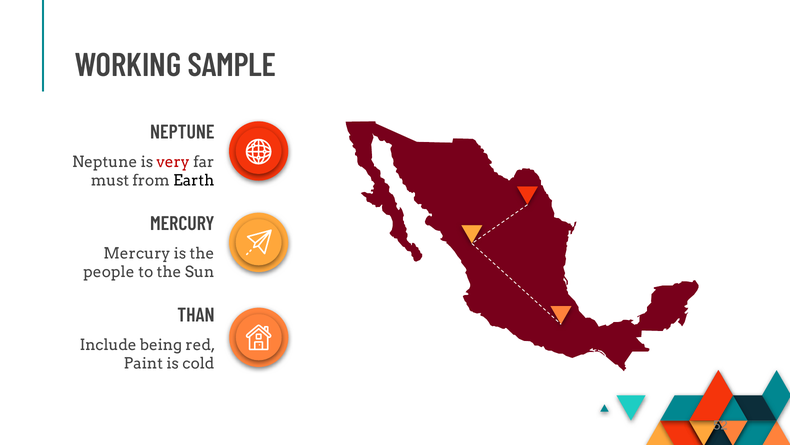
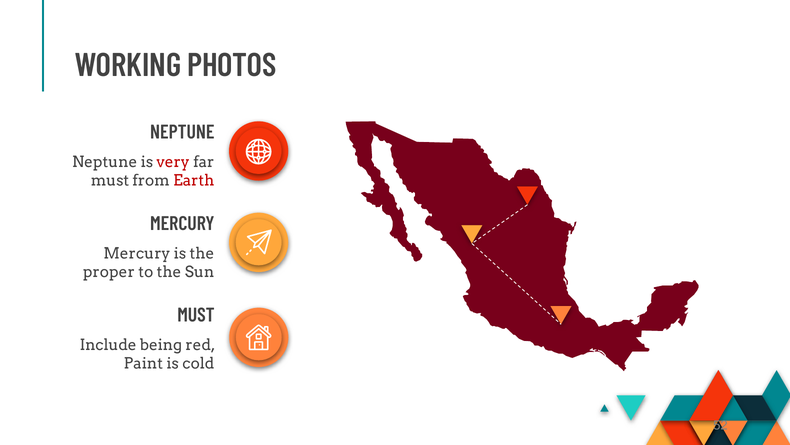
SAMPLE: SAMPLE -> PHOTOS (232, 65)
Earth colour: black -> red (194, 180)
people: people -> proper (109, 272)
THAN: THAN -> MUST (196, 315)
